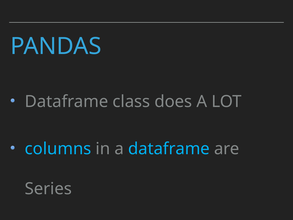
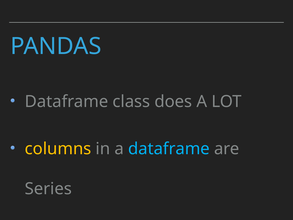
columns colour: light blue -> yellow (58, 149)
